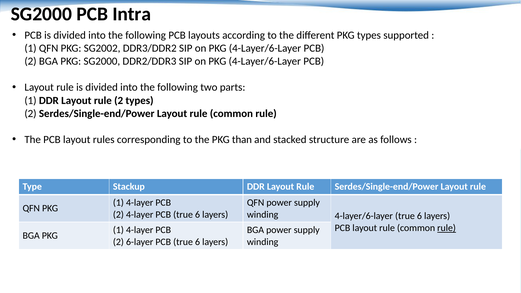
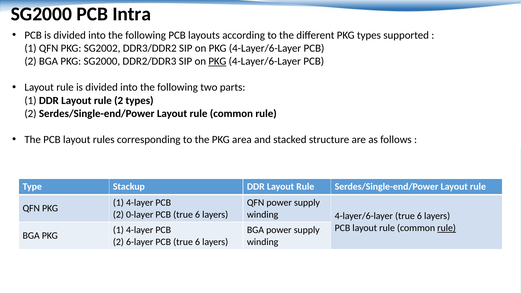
PKG underline: none -> present (217, 61)
than: than -> area (242, 140)
2 4-layer: 4-layer -> 0-layer (140, 215)
